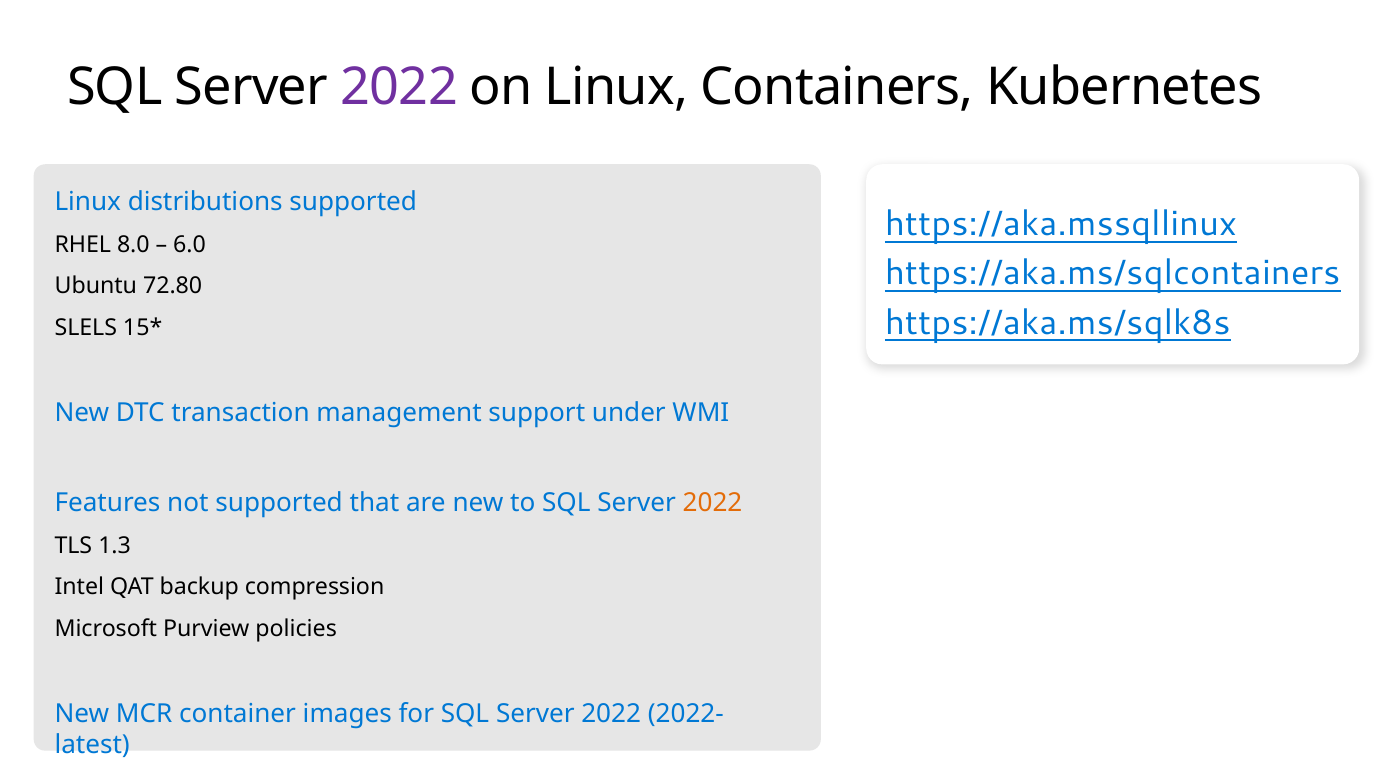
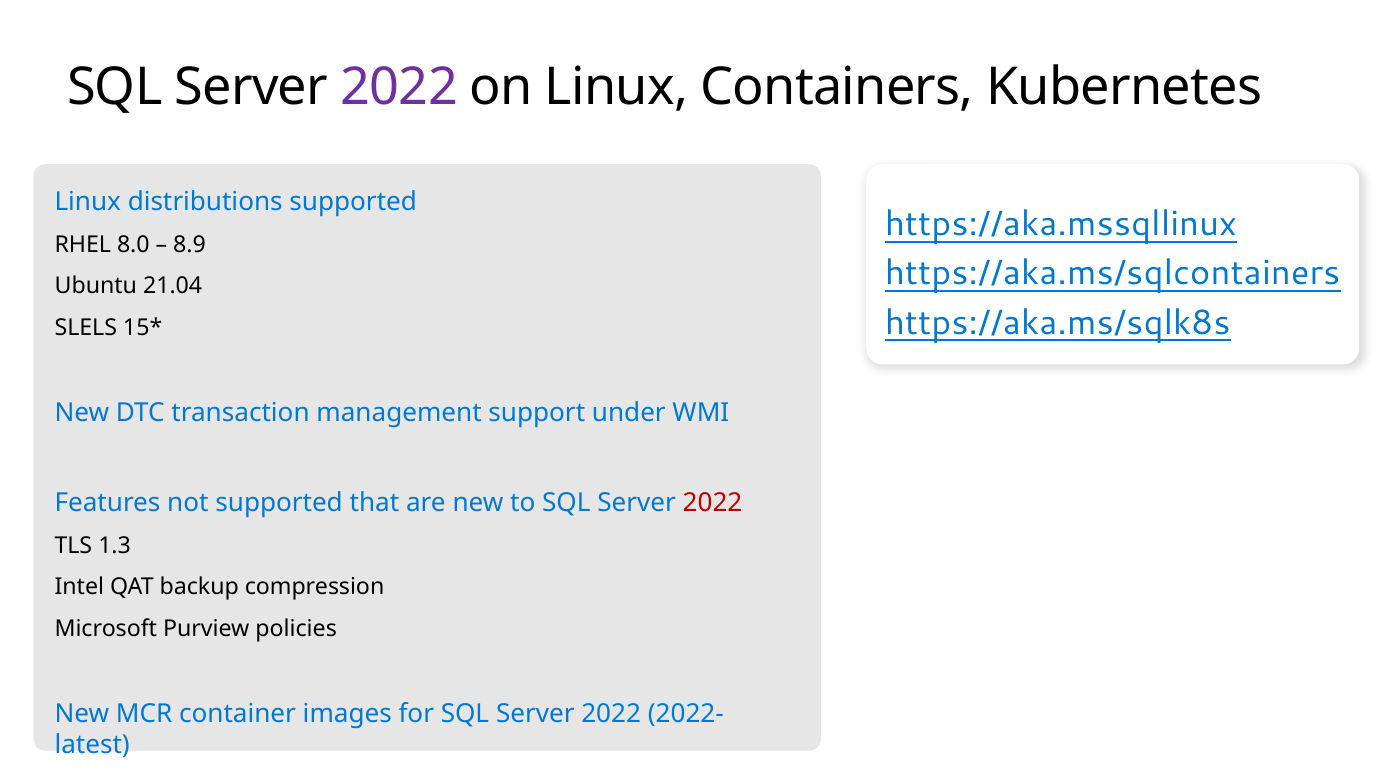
6.0: 6.0 -> 8.9 (189, 245)
72.80: 72.80 -> 21.04 (173, 286)
2022 colour: orange -> red (713, 503)
